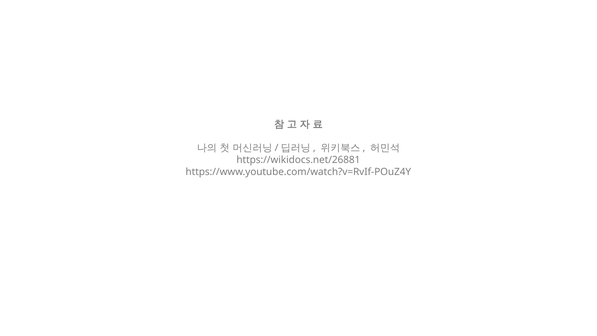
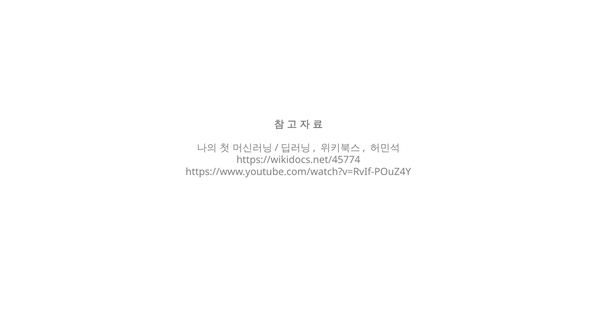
https://wikidocs.net/26881: https://wikidocs.net/26881 -> https://wikidocs.net/45774 (298, 160)
